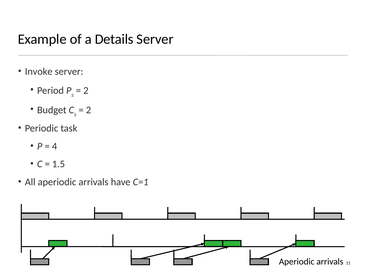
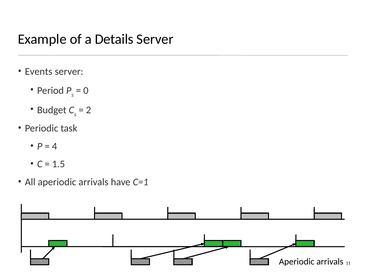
Invoke: Invoke -> Events (39, 72)
2: 2 -> 0 (86, 91)
